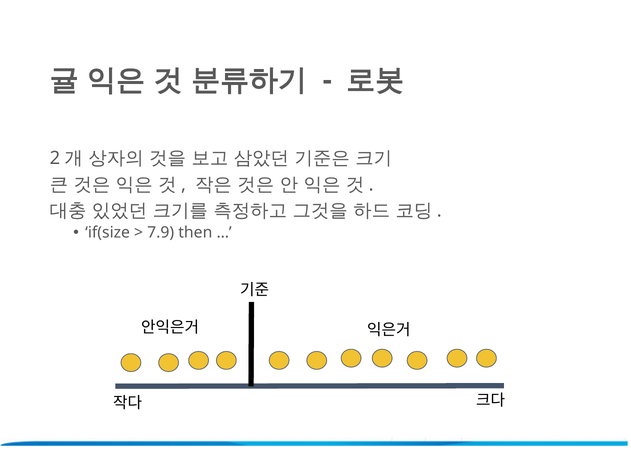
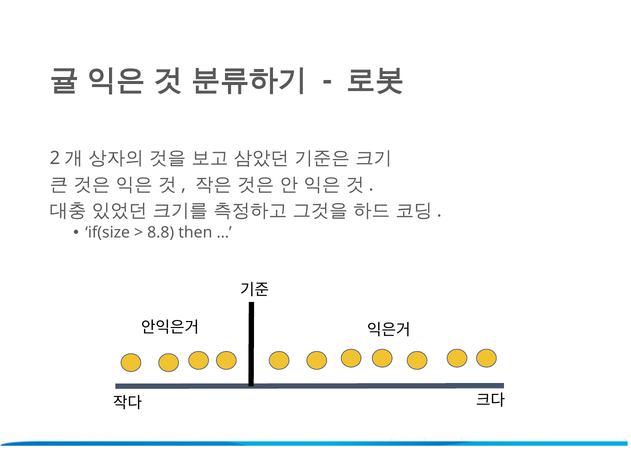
7.9: 7.9 -> 8.8 (161, 233)
